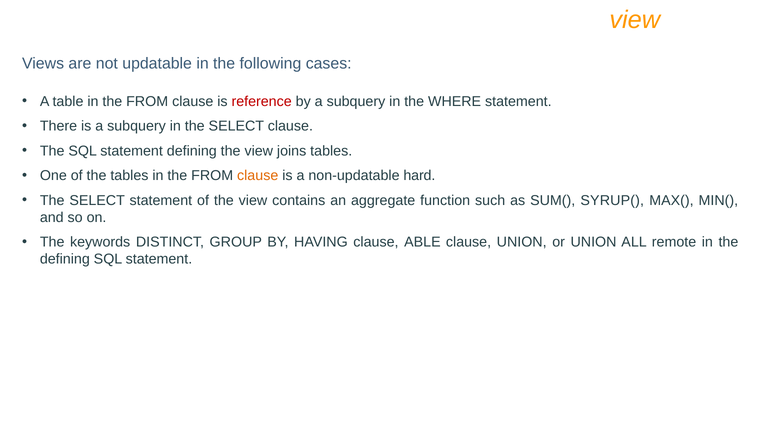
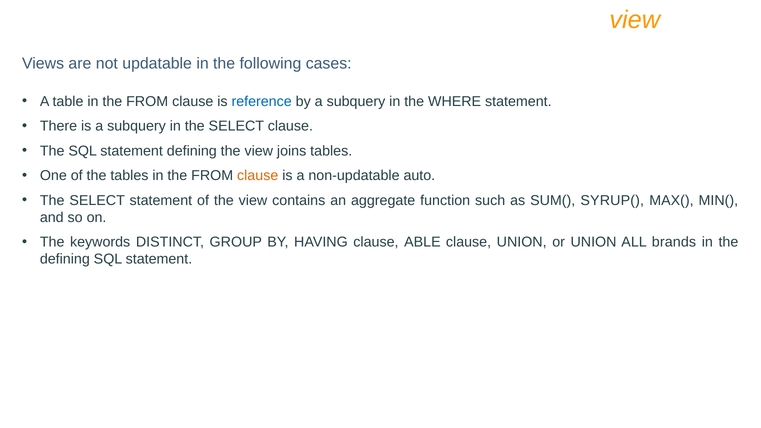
reference colour: red -> blue (262, 101)
hard: hard -> auto (419, 176)
remote: remote -> brands (674, 242)
